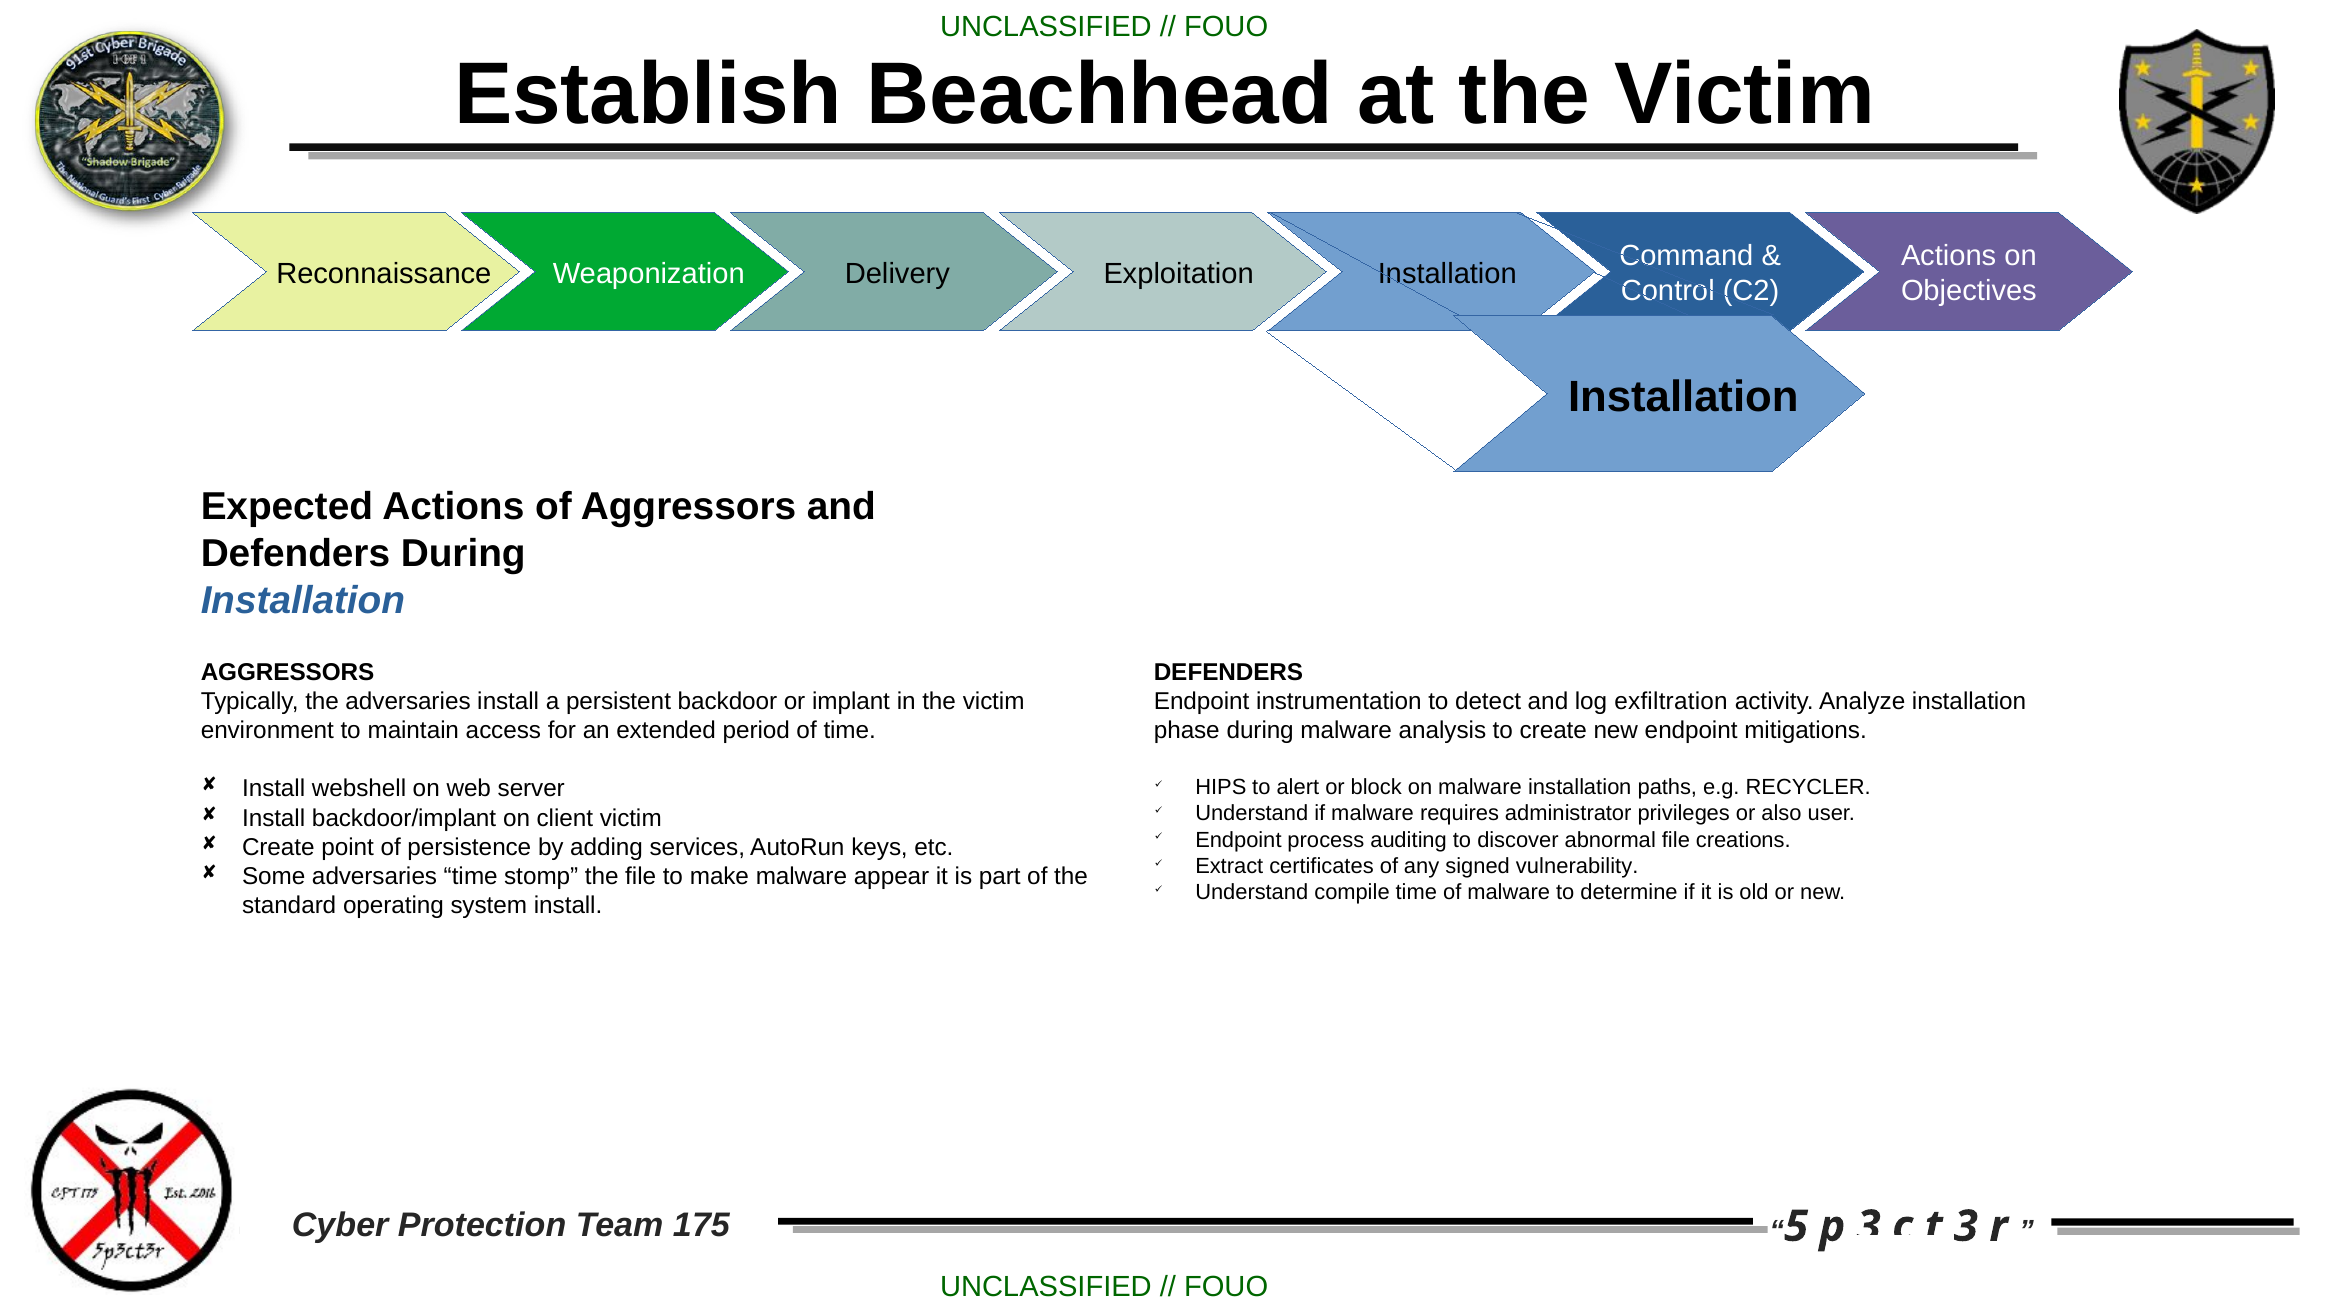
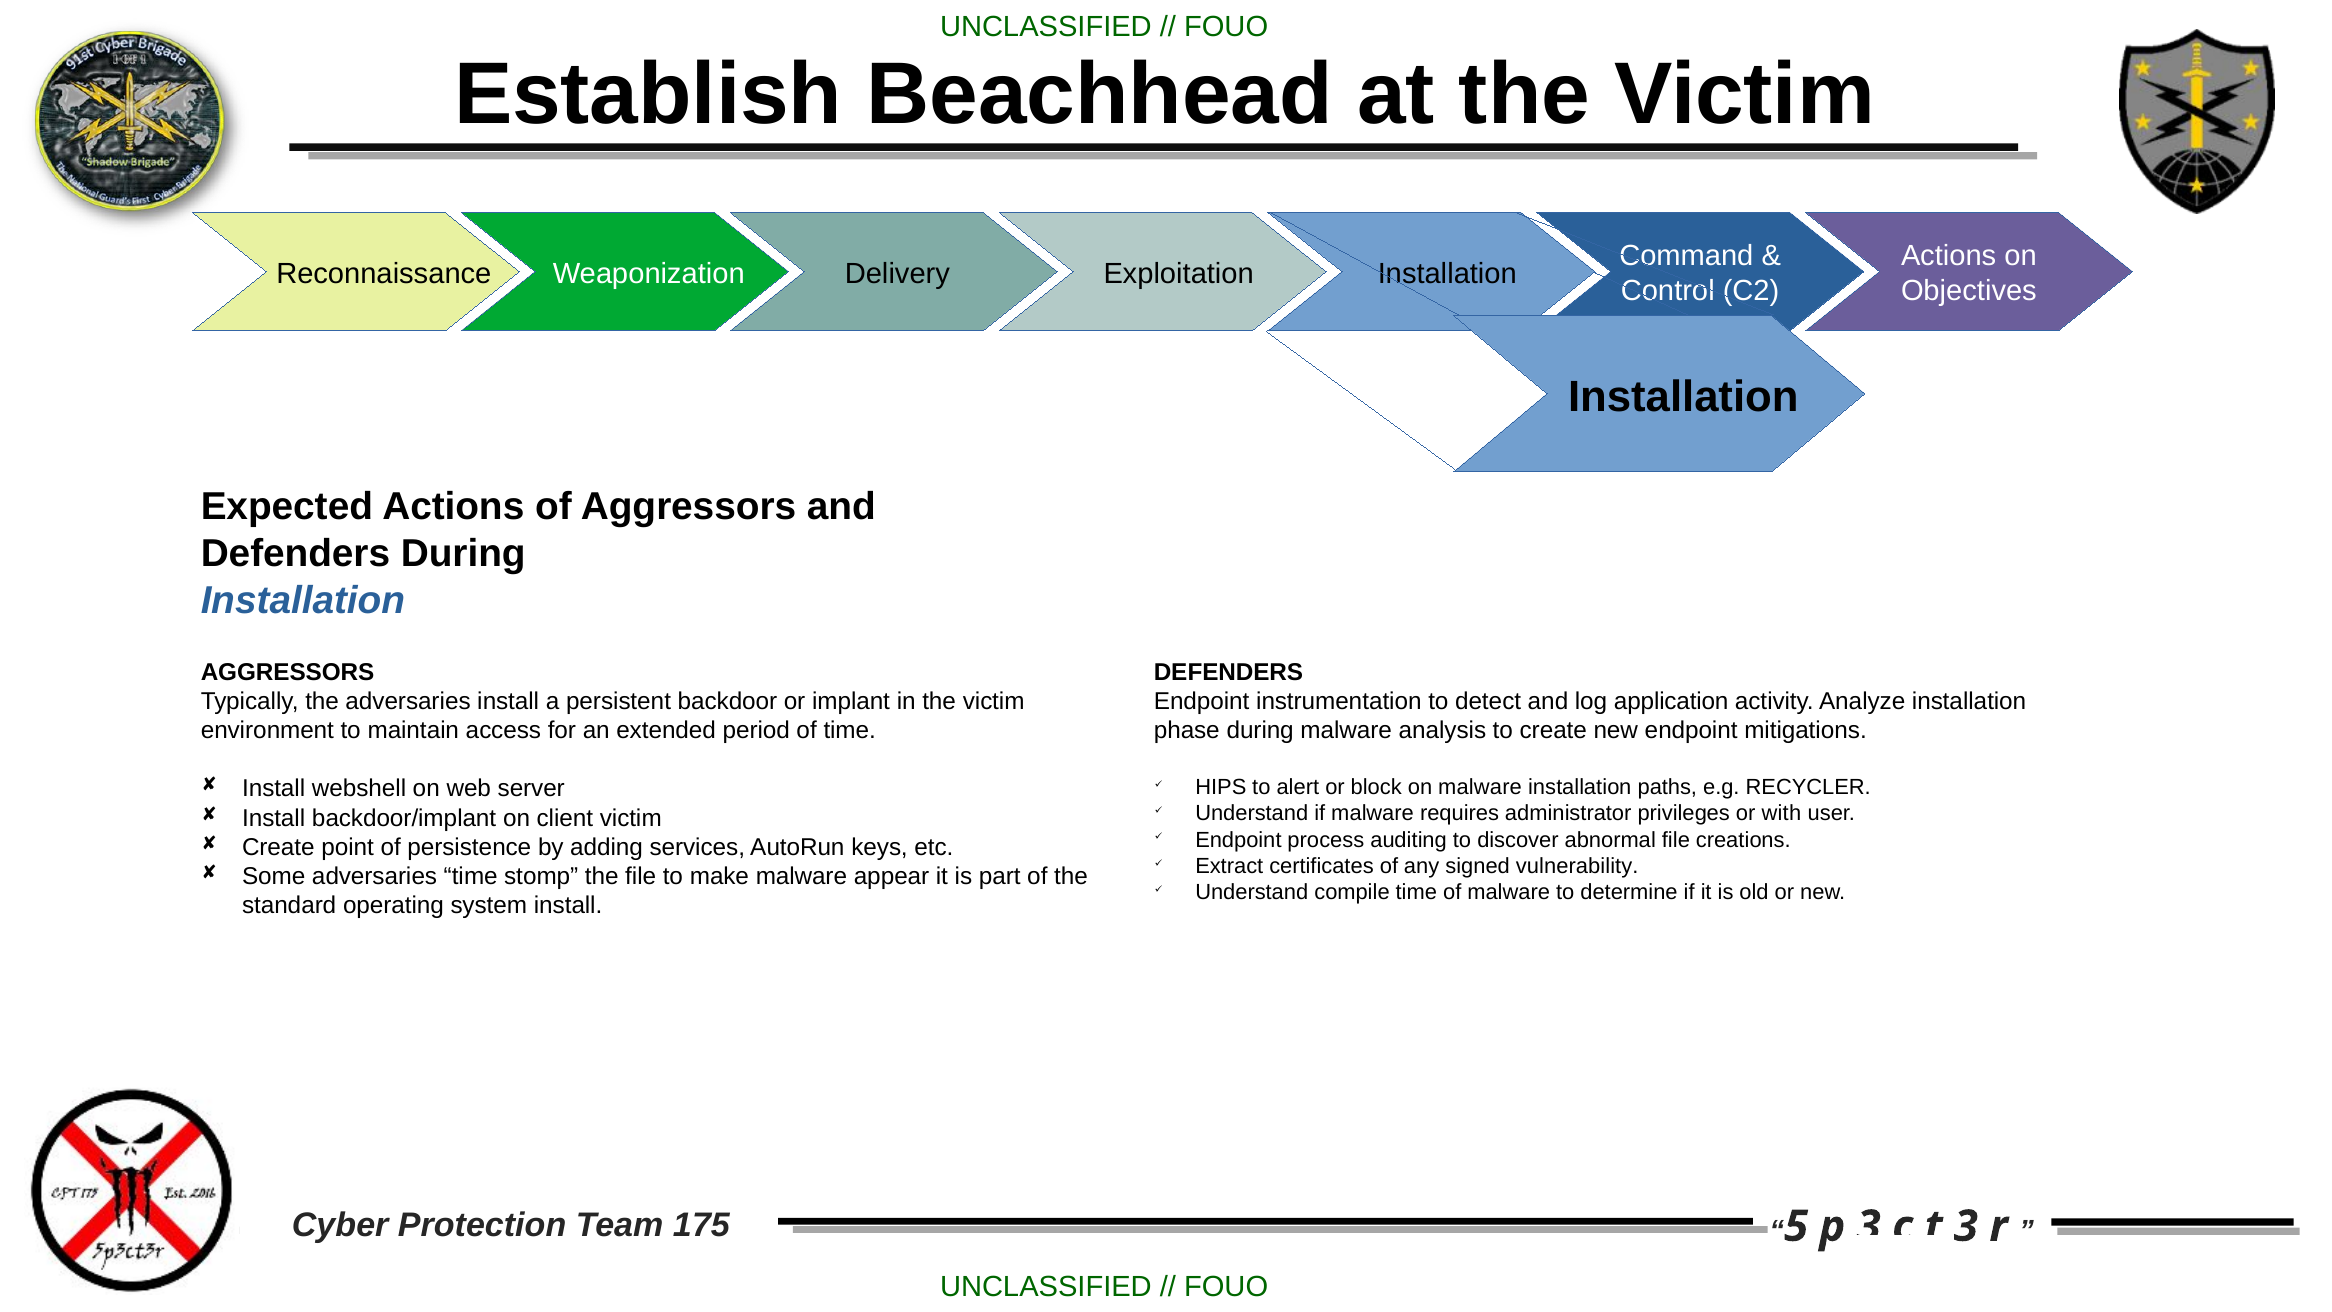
exfiltration: exfiltration -> application (1671, 701)
also: also -> with (1781, 813)
